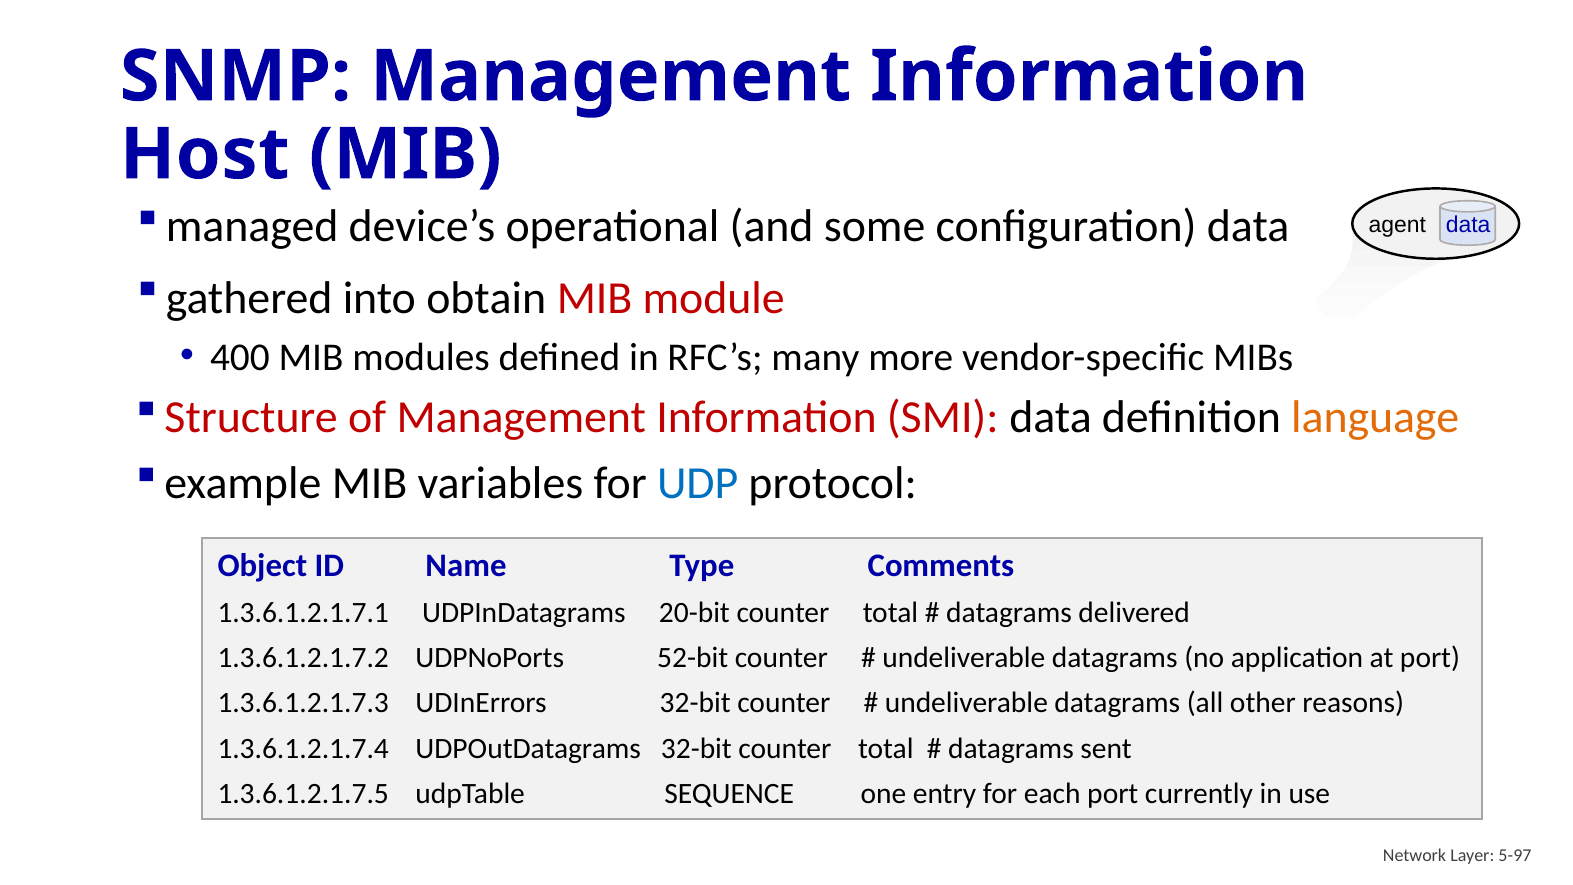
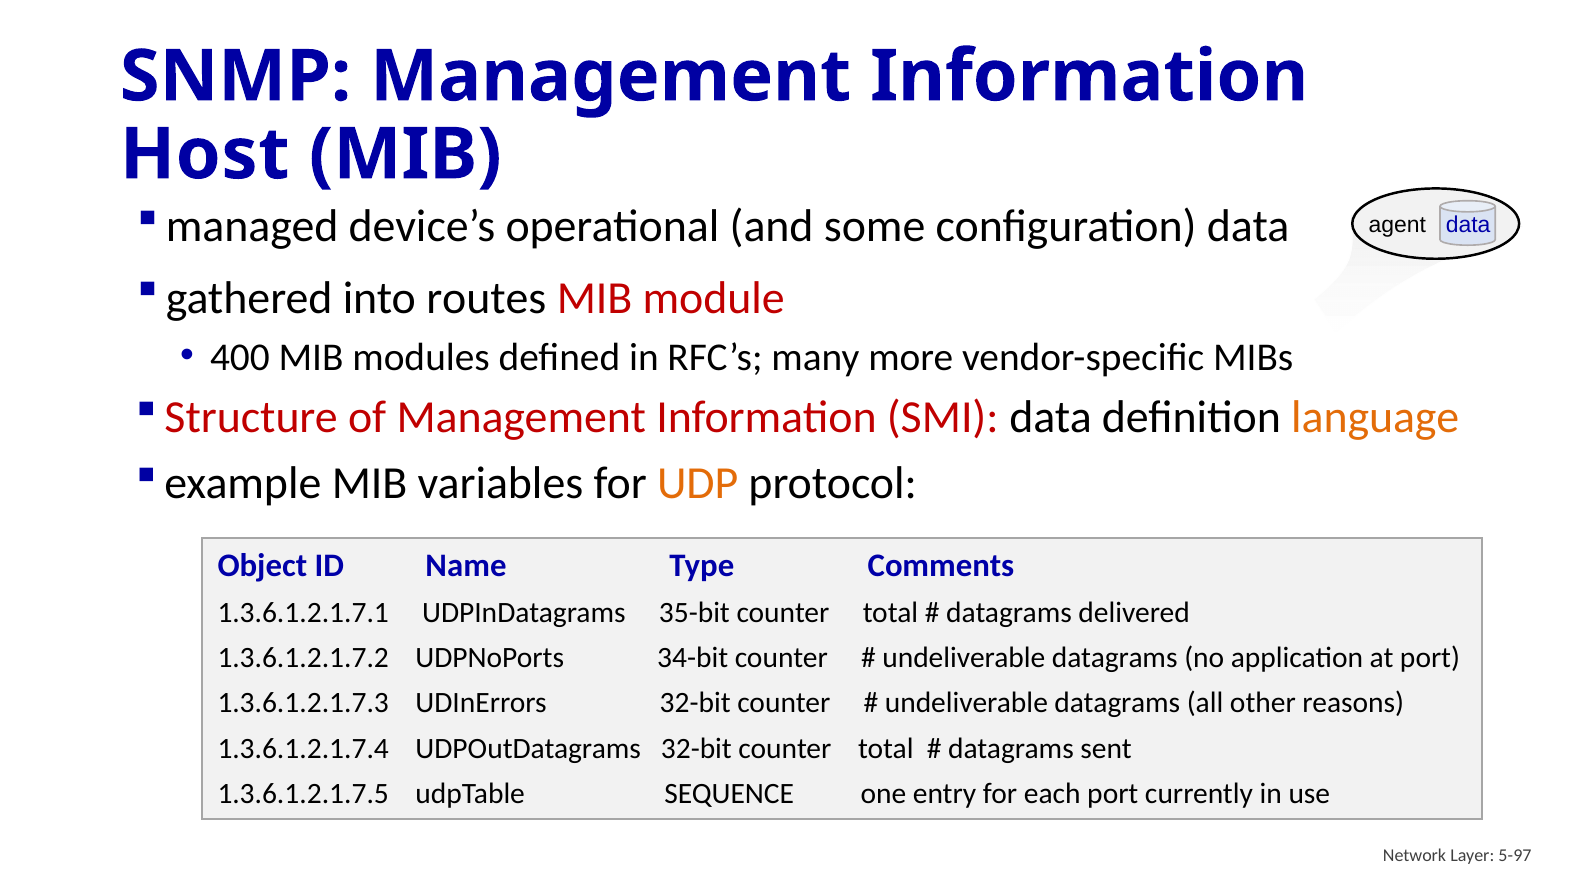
obtain: obtain -> routes (486, 298)
UDP colour: blue -> orange (698, 483)
20-bit: 20-bit -> 35-bit (694, 612)
52-bit: 52-bit -> 34-bit (693, 658)
